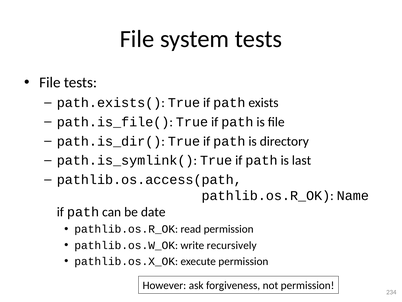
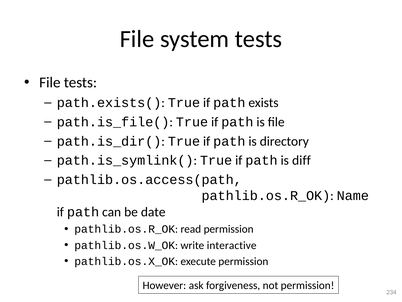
last: last -> diff (301, 160)
recursively: recursively -> interactive (232, 245)
